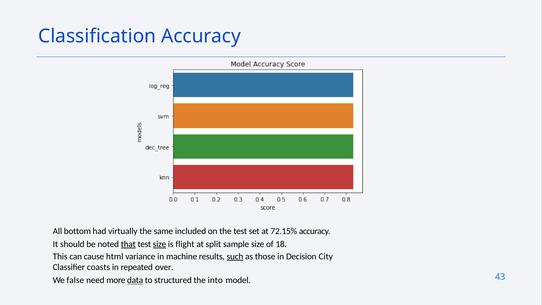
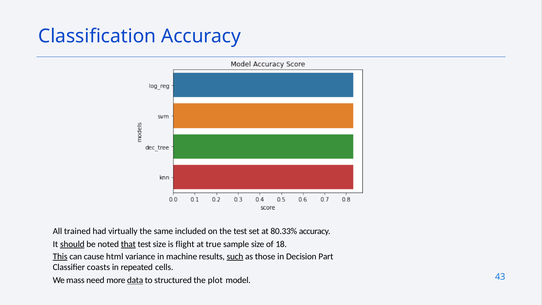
bottom: bottom -> trained (77, 231)
72.15%: 72.15% -> 80.33% (284, 231)
should underline: none -> present (72, 244)
size underline: present -> none (160, 244)
split: split -> true (213, 244)
This underline: none -> present (60, 256)
City: City -> Part (326, 256)
over: over -> cells (164, 267)
false: false -> mass (75, 280)
into: into -> plot (215, 280)
